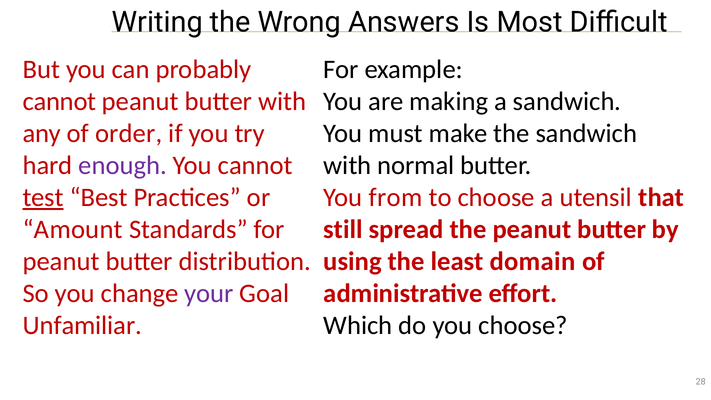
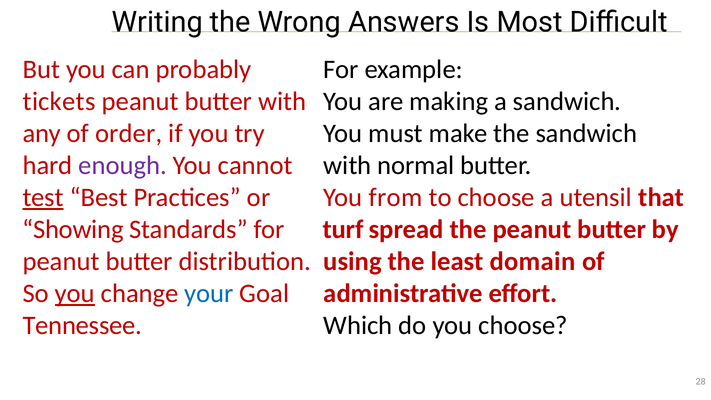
cannot: cannot -> tickets (59, 101)
Amount: Amount -> Showing (73, 229)
still: still -> turf (343, 229)
you underline: none -> present (75, 293)
your colour: purple -> blue (209, 293)
Unfamiliar: Unfamiliar -> Tennessee (82, 325)
